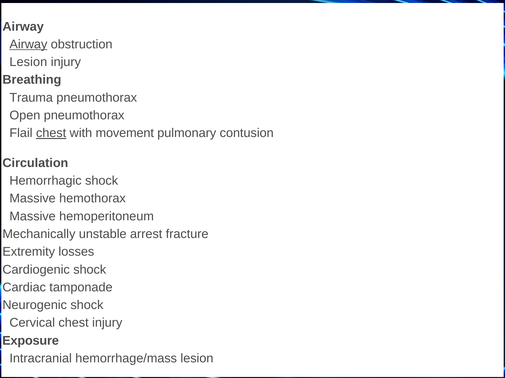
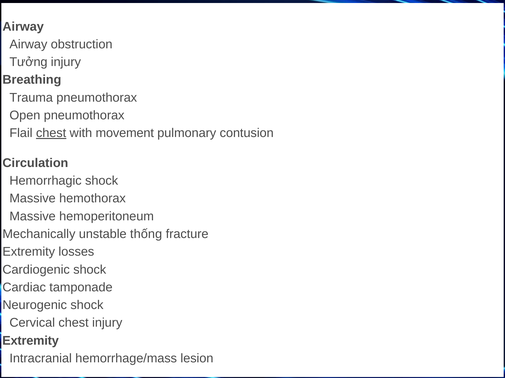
Airway underline: present -> none (28, 44)
Lesion: Lesion -> Tưởng (28, 62)
arrest: arrest -> thống (146, 234)
Exposure: Exposure -> Extremity (31, 341)
